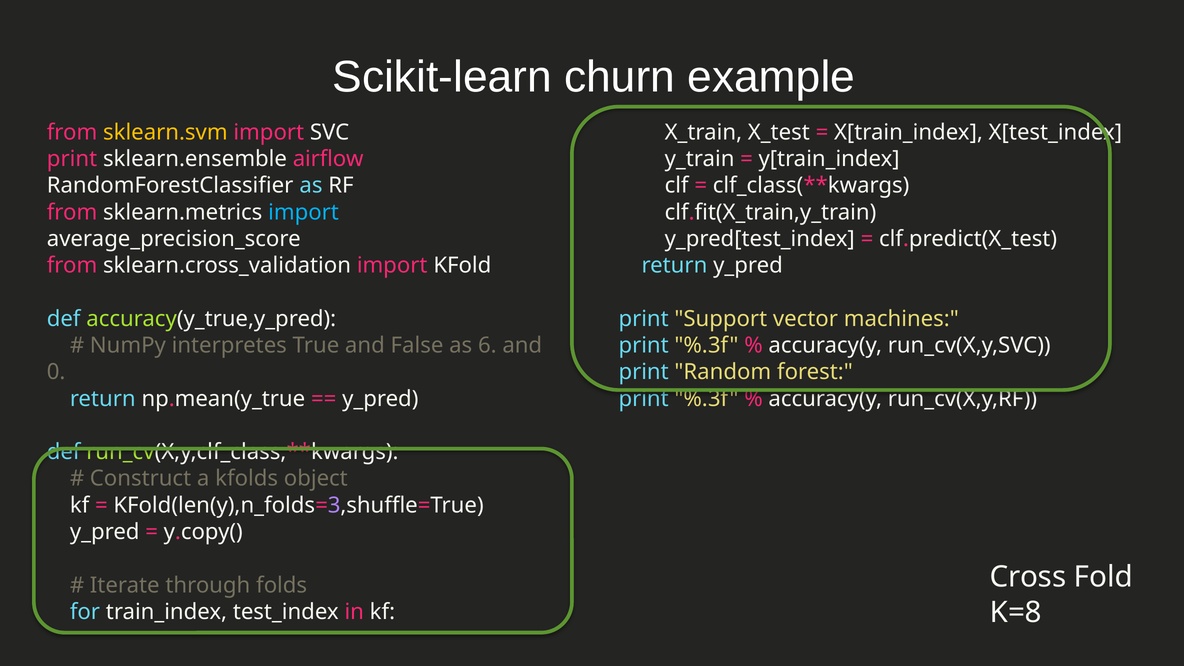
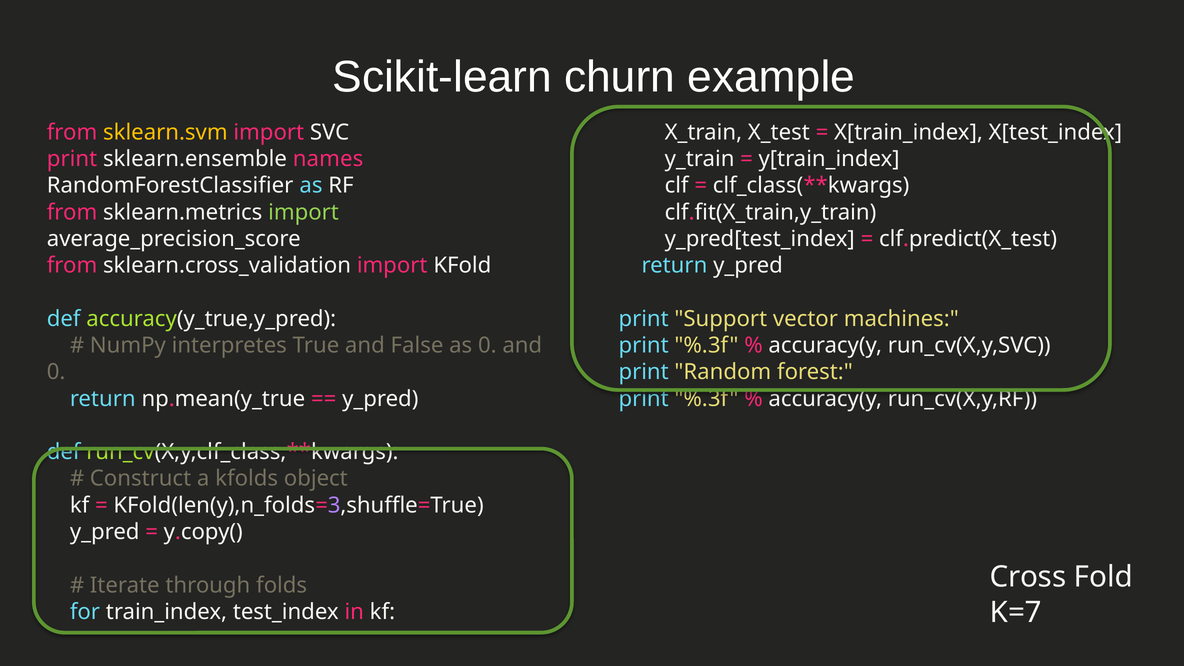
airflow: airflow -> names (328, 159)
import colour: light blue -> light green (304, 212)
as 6: 6 -> 0 (487, 345)
K=8: K=8 -> K=7 (1016, 612)
